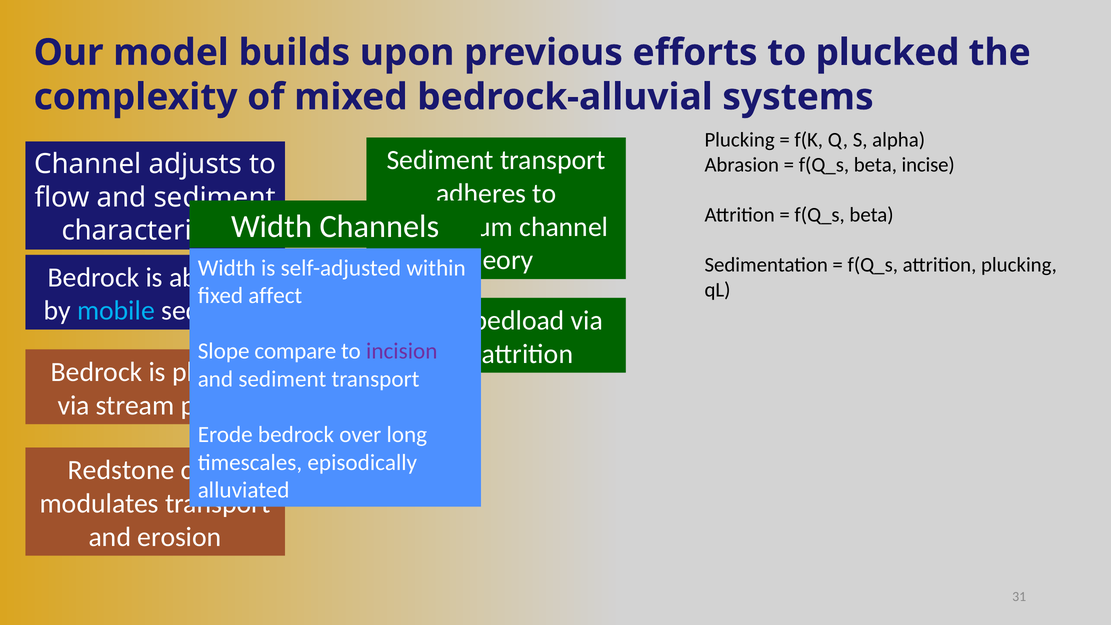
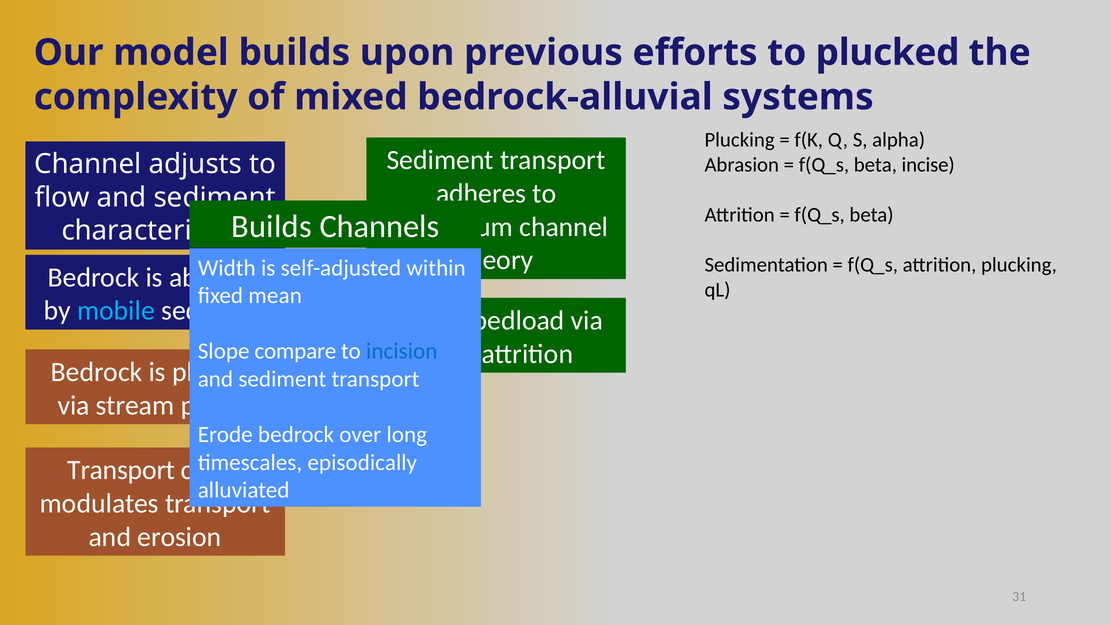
Width: Width -> Builds (272, 226)
affect: affect -> mean (275, 296)
incision colour: purple -> blue (402, 351)
Redstone: Redstone -> Transport (121, 470)
